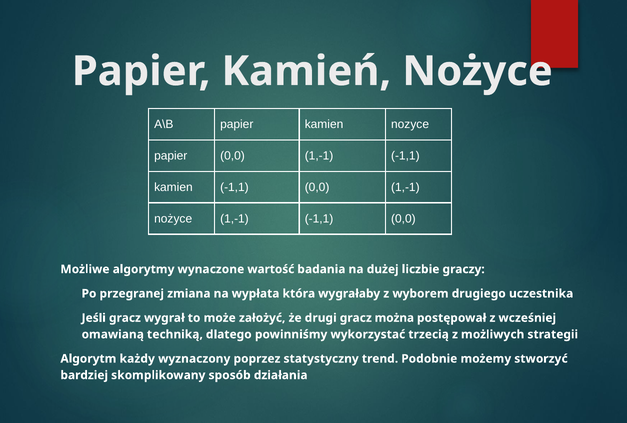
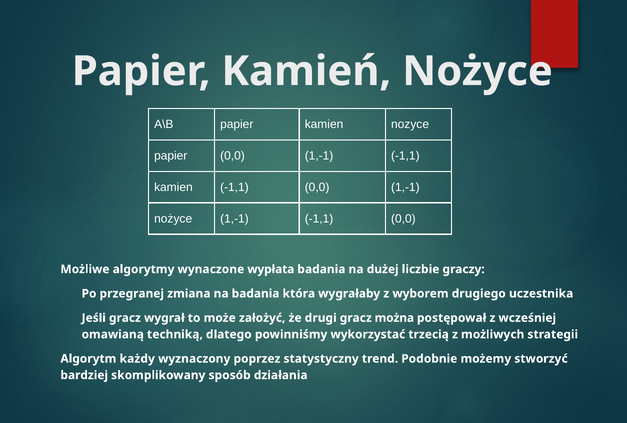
wartość: wartość -> wypłata (271, 270)
na wypłata: wypłata -> badania (256, 294)
